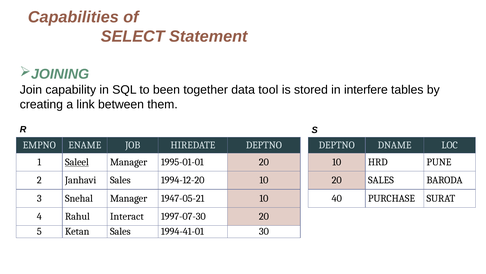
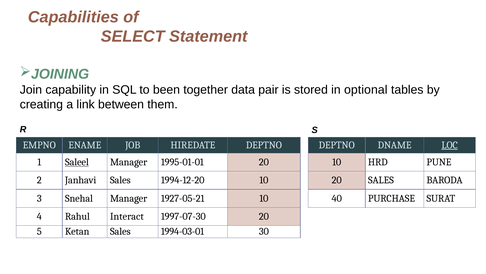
tool: tool -> pair (268, 90)
interfere: interfere -> optional (366, 90)
LOC underline: none -> present (450, 145)
1947-05-21: 1947-05-21 -> 1927-05-21 (183, 198)
1994-41-01: 1994-41-01 -> 1994-03-01 (182, 231)
